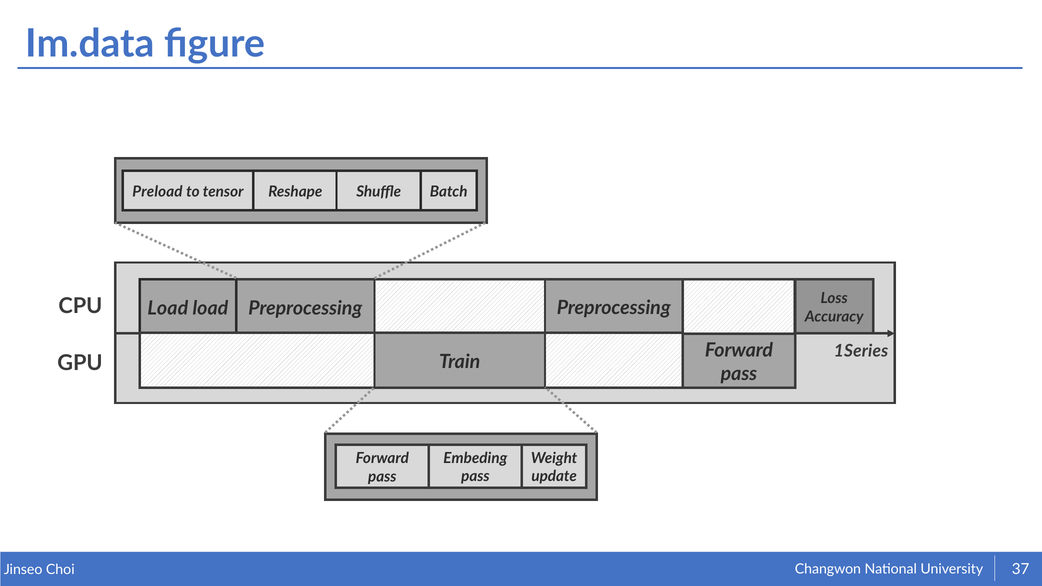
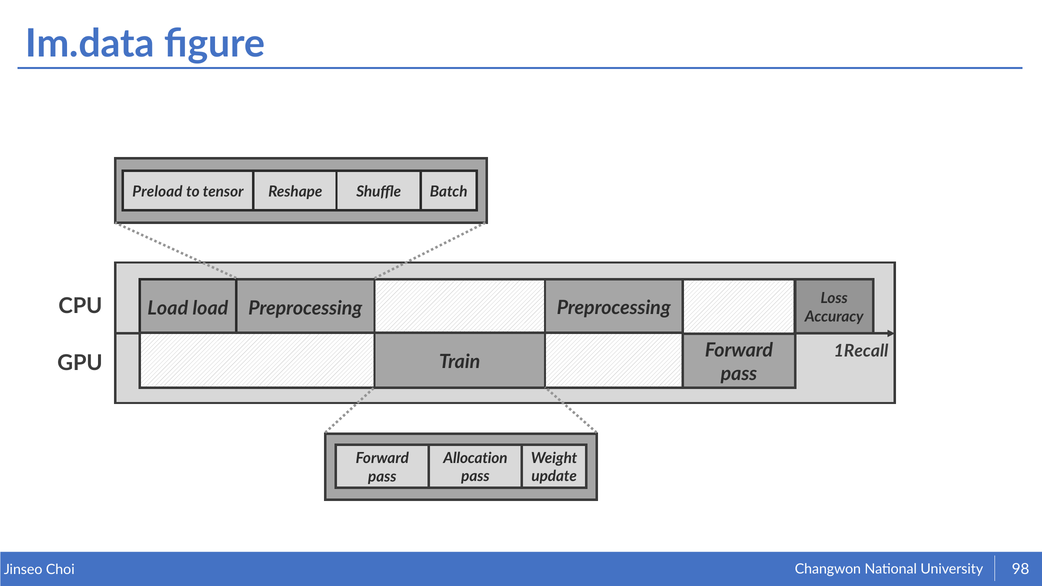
1Series: 1Series -> 1Recall (861, 351)
Embeding: Embeding -> Allocation (475, 458)
37: 37 -> 98 (1021, 569)
